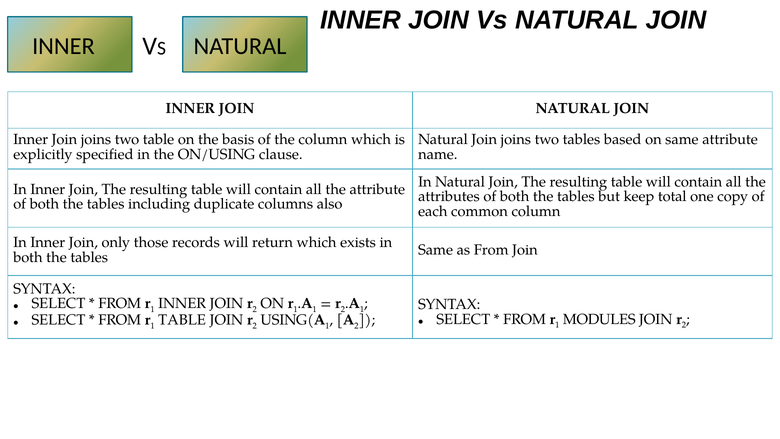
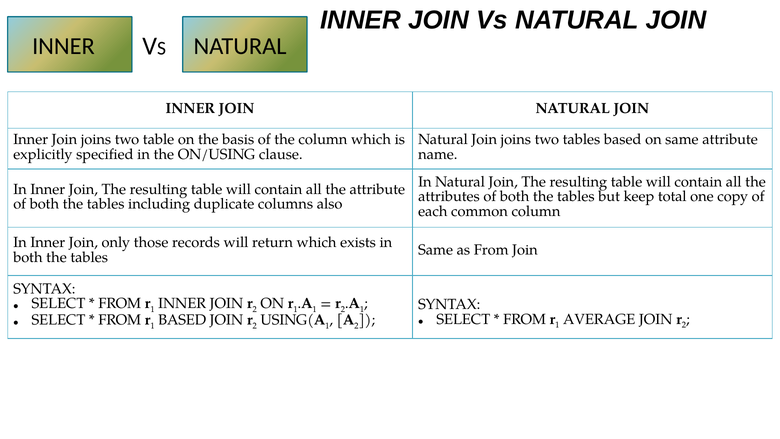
MODULES: MODULES -> AVERAGE (599, 319)
TABLE: TABLE -> BASED (182, 320)
